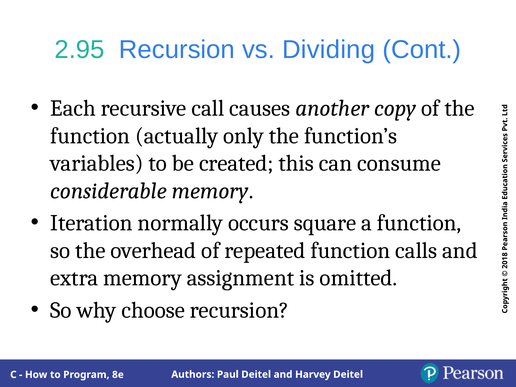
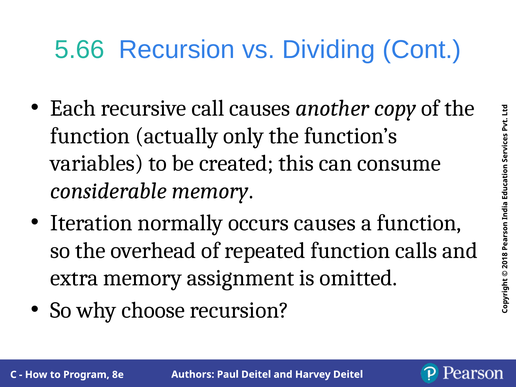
2.95: 2.95 -> 5.66 (80, 50)
occurs square: square -> causes (325, 223)
